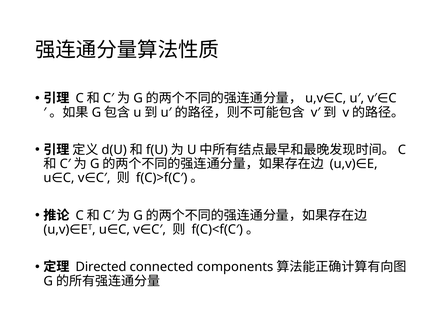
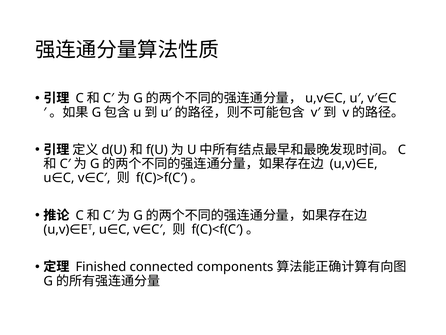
Directed: Directed -> Finished (101, 267)
